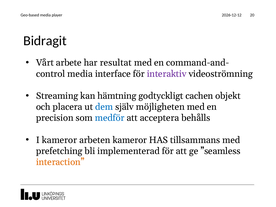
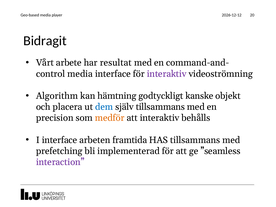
Streaming: Streaming -> Algorithm (57, 96)
cachen: cachen -> kanske (199, 96)
själv möjligheten: möjligheten -> tillsammans (160, 107)
medför colour: blue -> orange (110, 118)
att acceptera: acceptera -> interaktiv (160, 118)
I kameror: kameror -> interface (60, 140)
arbeten kameror: kameror -> framtida (130, 140)
interaction colour: orange -> purple (60, 162)
